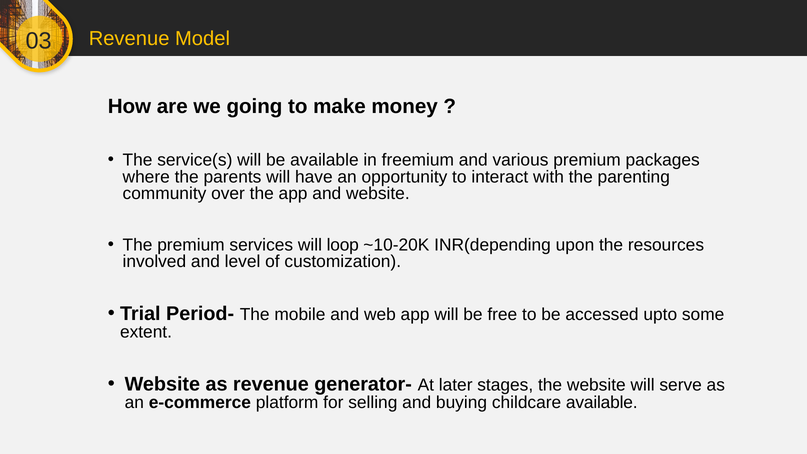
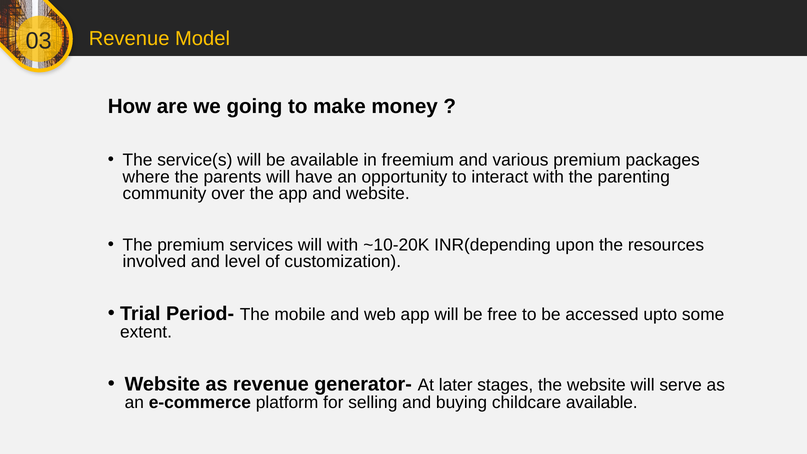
will loop: loop -> with (343, 245)
